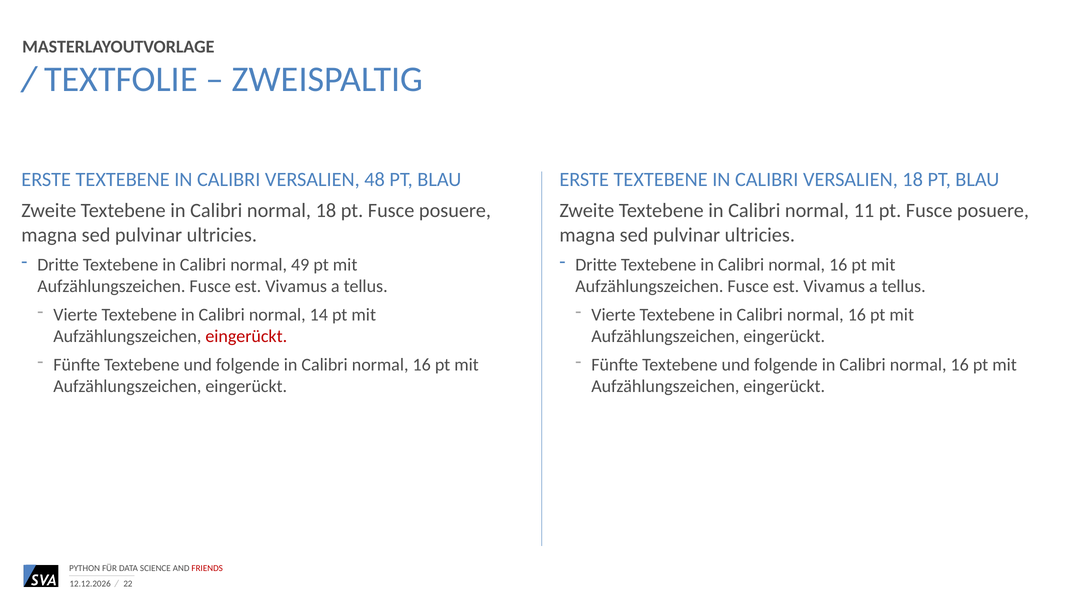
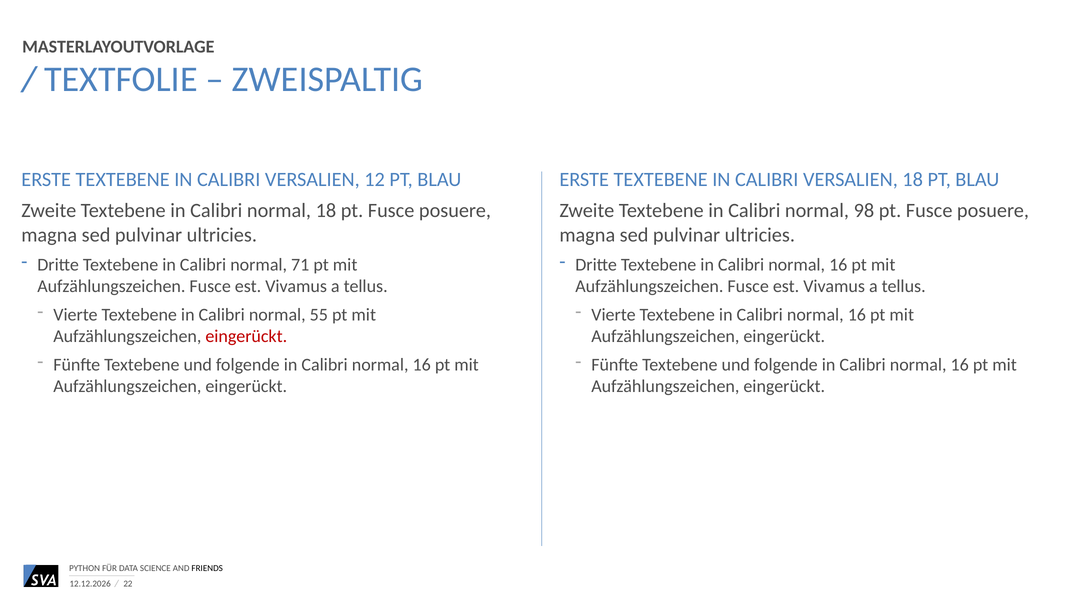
48: 48 -> 12 (375, 180)
11: 11 -> 98 (864, 211)
49: 49 -> 71 (300, 265)
14: 14 -> 55 (319, 315)
FRIENDS colour: red -> black (207, 568)
